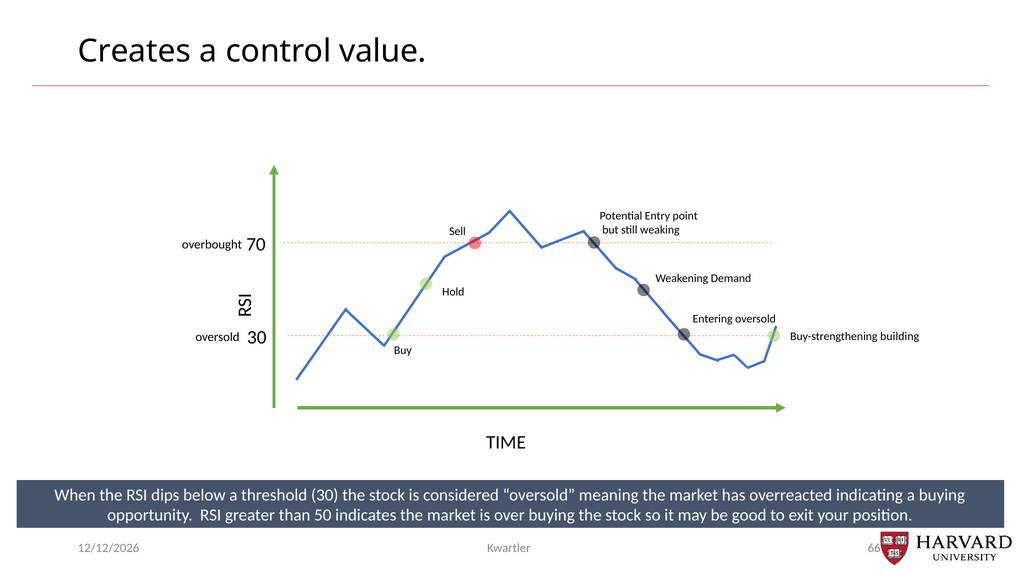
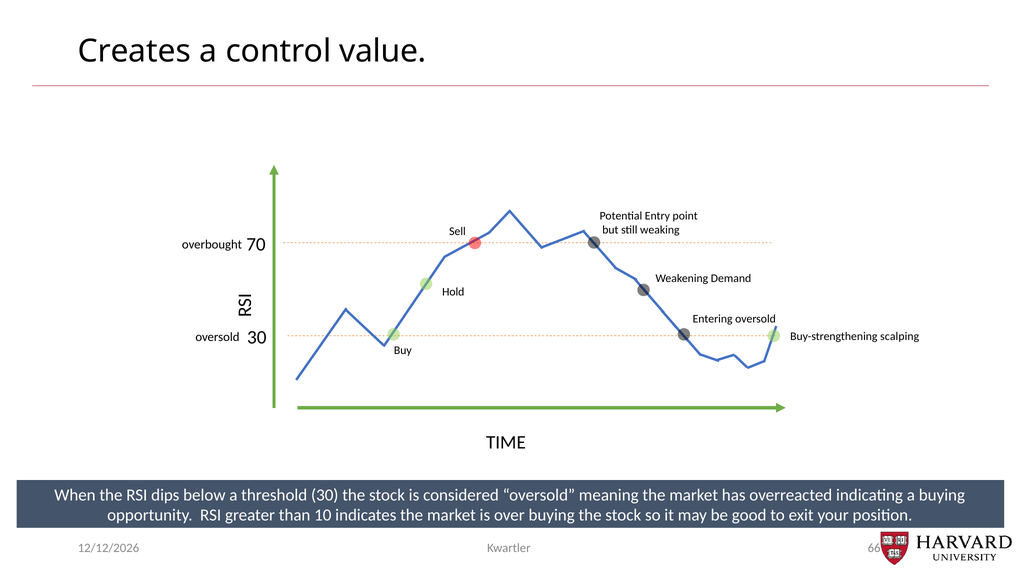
building: building -> scalping (900, 336)
50: 50 -> 10 (323, 516)
